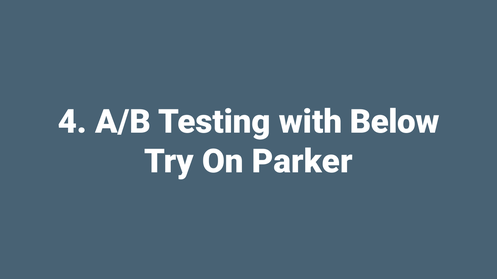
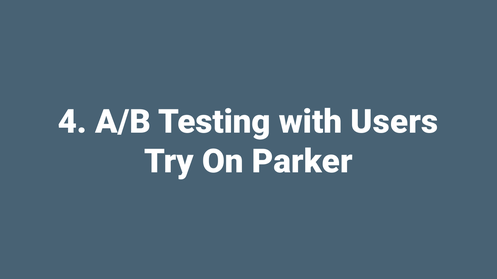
Below: Below -> Users (394, 122)
